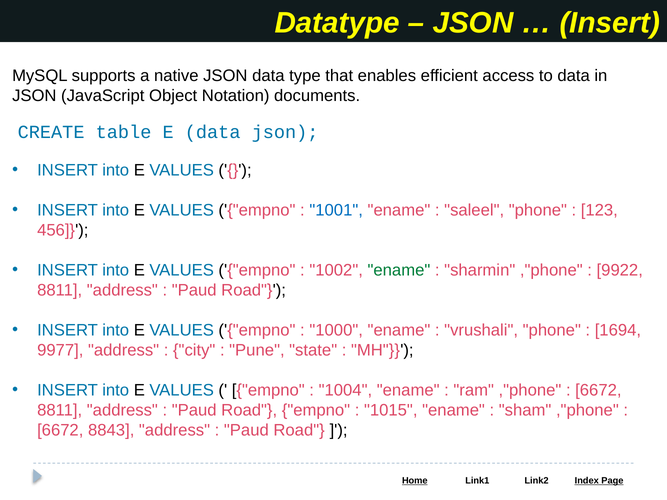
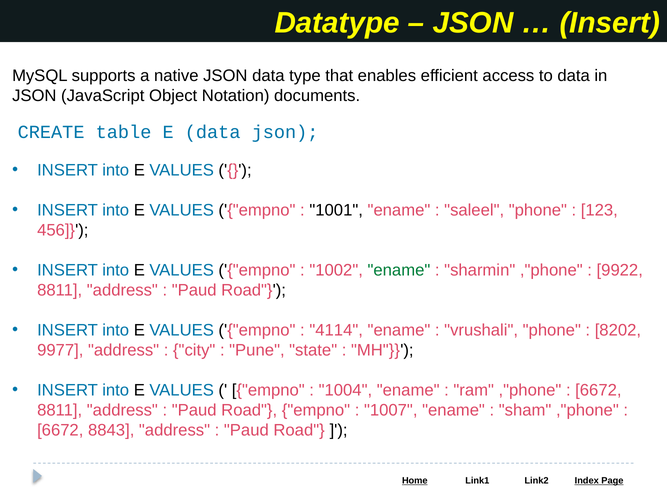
1001 colour: blue -> black (336, 210)
1000: 1000 -> 4114 (336, 330)
1694: 1694 -> 8202 (618, 330)
1015: 1015 -> 1007 (391, 410)
